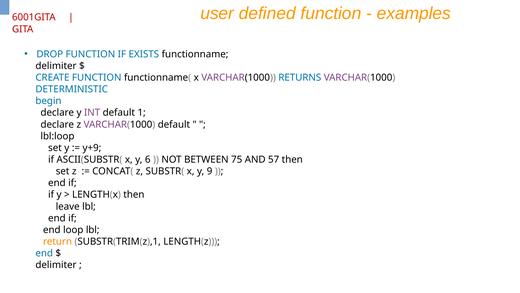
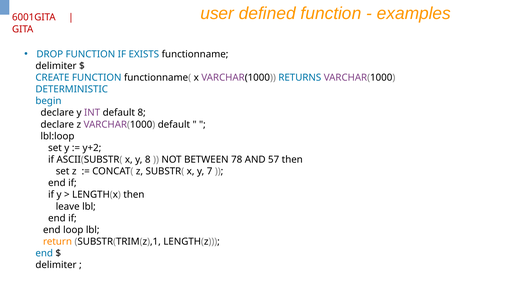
default 1: 1 -> 8 (142, 113)
y+9: y+9 -> y+2 (92, 148)
y 6: 6 -> 8 (148, 159)
75: 75 -> 78 (237, 159)
9: 9 -> 7 (210, 171)
